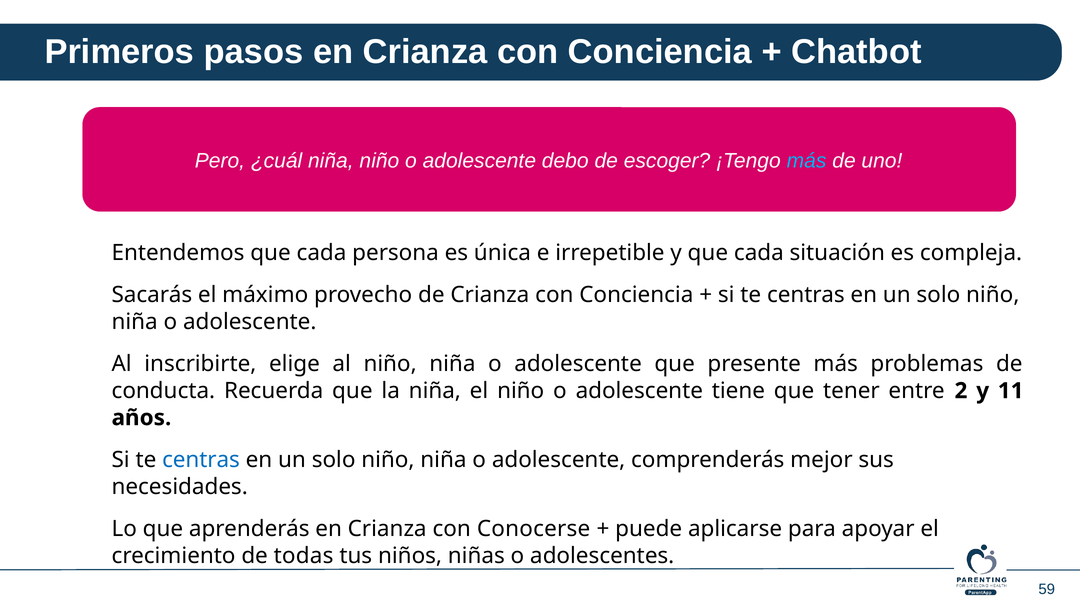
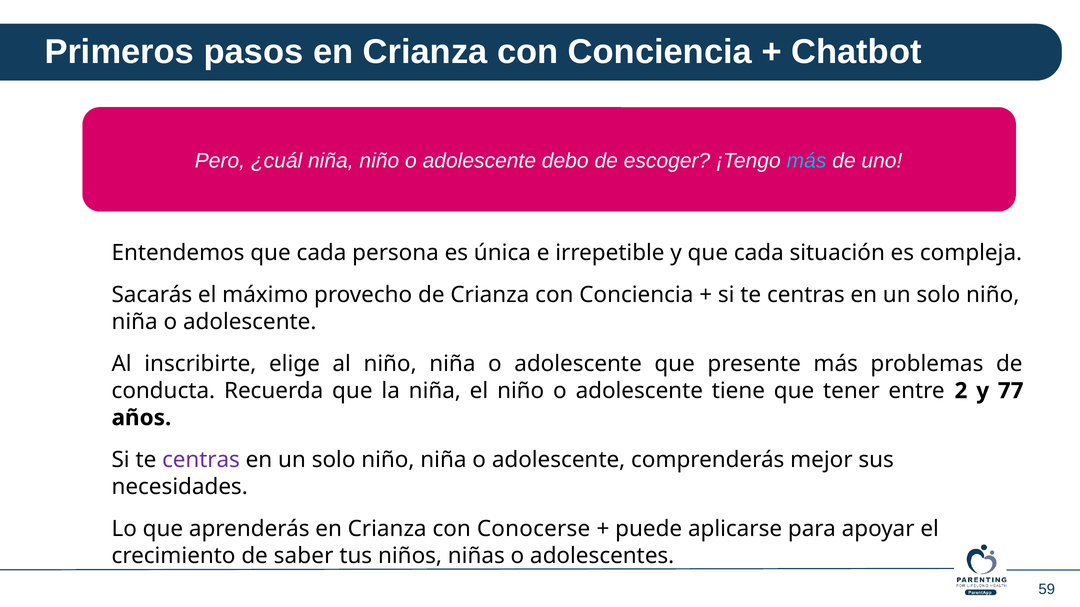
11: 11 -> 77 (1011, 391)
centras colour: blue -> purple (201, 460)
todas: todas -> saber (304, 556)
